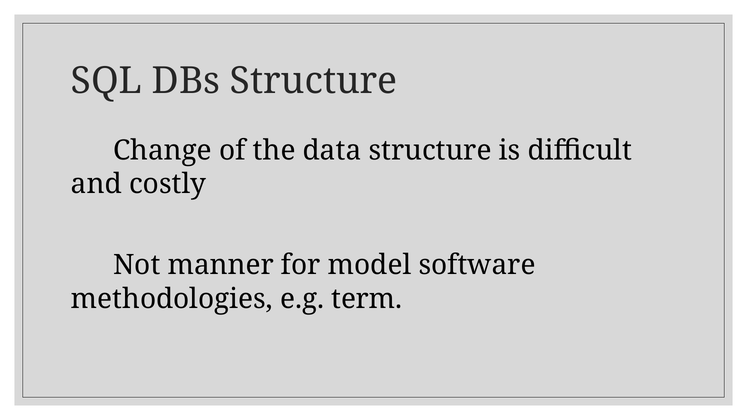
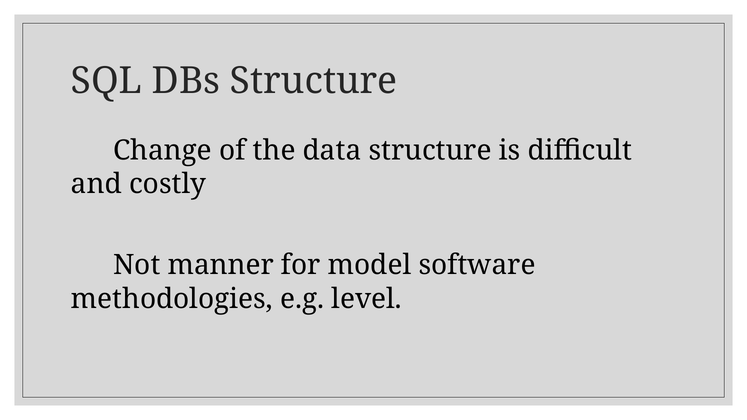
term: term -> level (367, 299)
